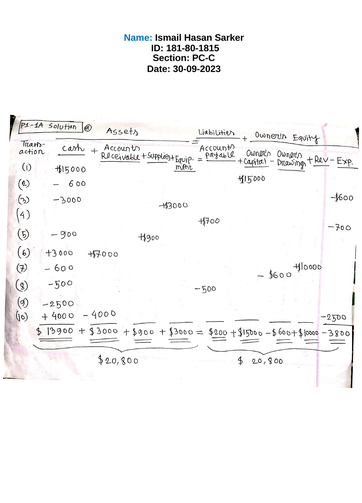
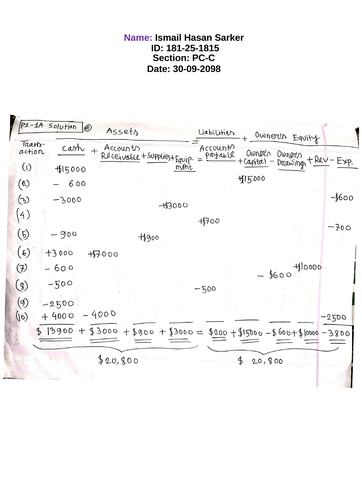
Name colour: blue -> purple (138, 38)
181-80-1815: 181-80-1815 -> 181-25-1815 (193, 48)
30-09-2023: 30-09-2023 -> 30-09-2098 (197, 69)
